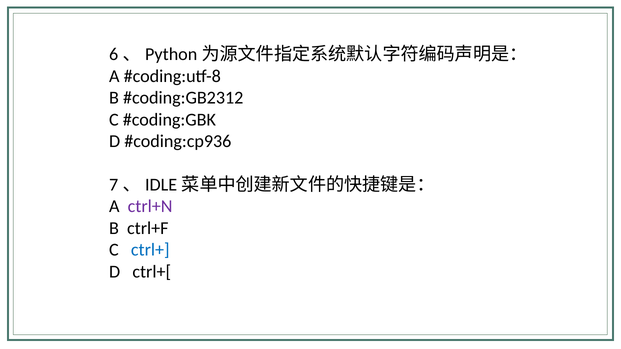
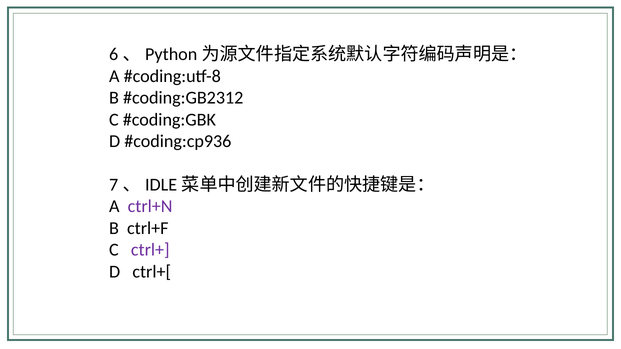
ctrl+ colour: blue -> purple (150, 250)
